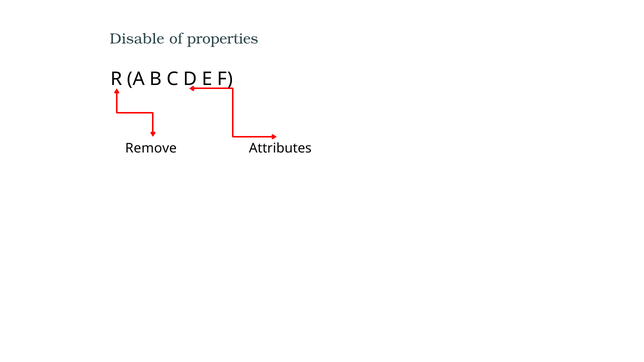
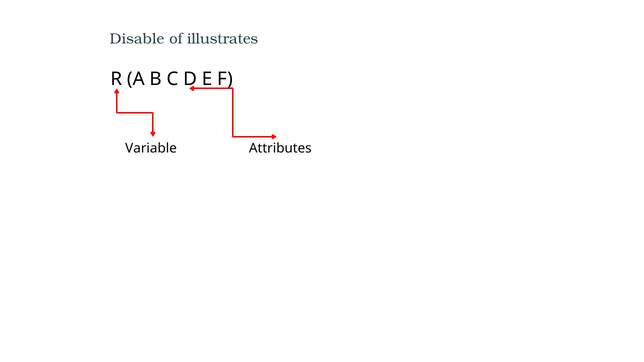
properties: properties -> illustrates (223, 39)
Remove: Remove -> Variable (151, 148)
